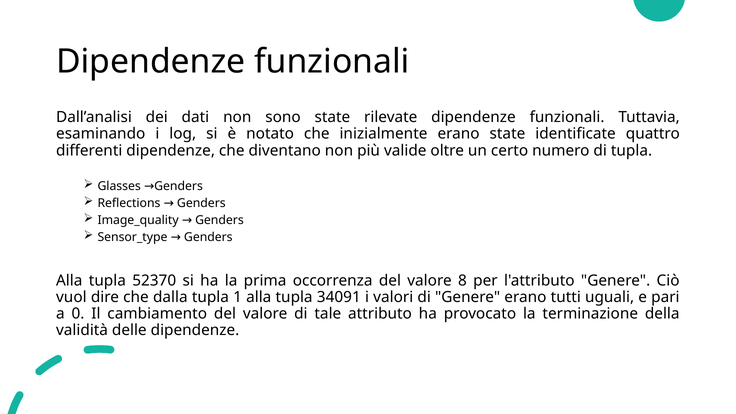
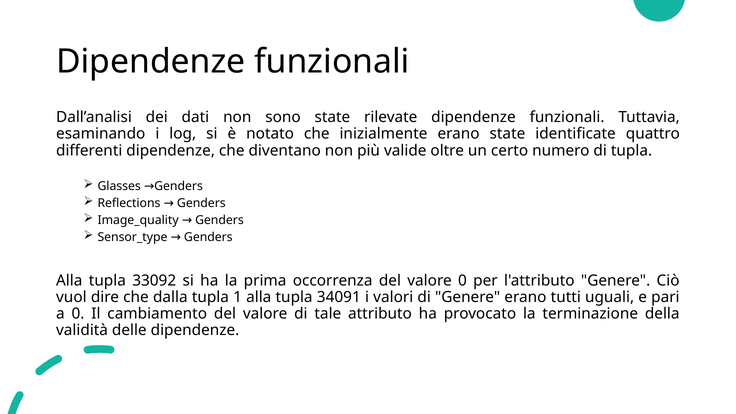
52370: 52370 -> 33092 (154, 281)
valore 8: 8 -> 0 (462, 281)
